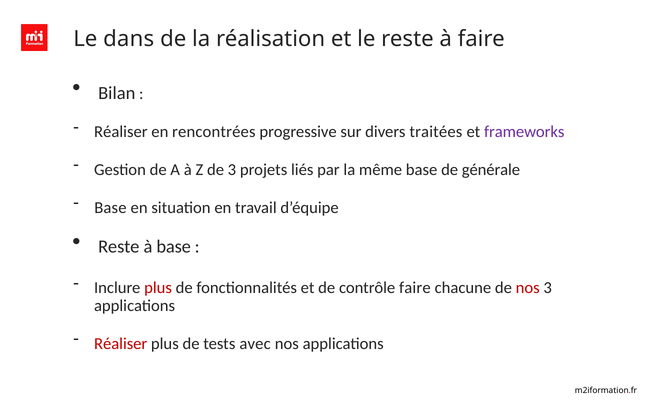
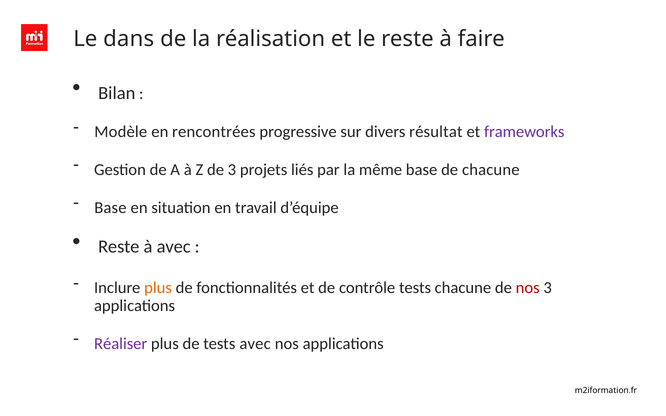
Réaliser: Réaliser -> Modèle (121, 132)
traitées: traitées -> résultat (436, 132)
de générale: générale -> chacune (491, 170)
à base: base -> avec (174, 247)
plus colour: red -> orange (158, 288)
contrôle faire: faire -> tests (415, 288)
Réaliser colour: red -> purple (121, 344)
